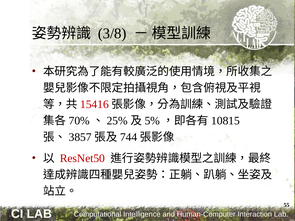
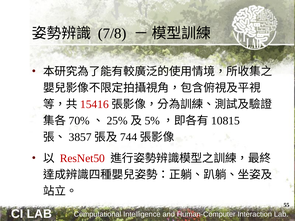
3/8: 3/8 -> 7/8 (112, 33)
